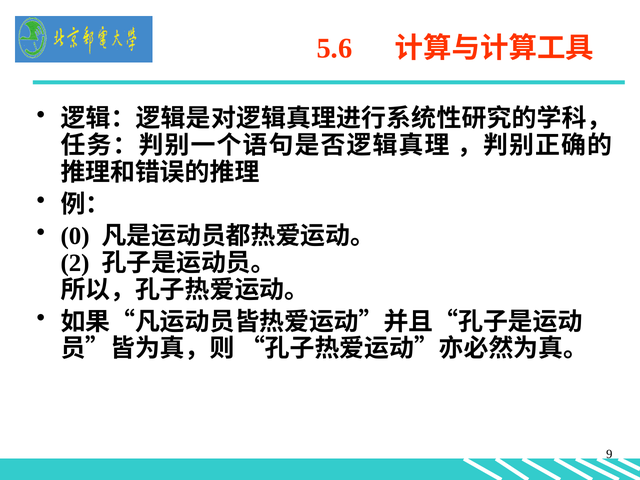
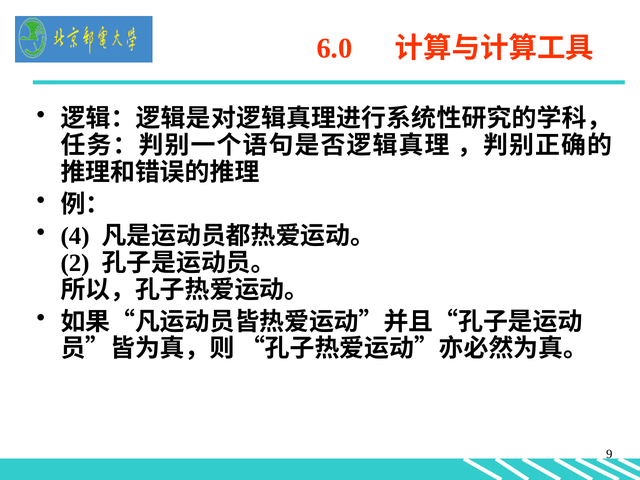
5.6: 5.6 -> 6.0 (335, 48)
0: 0 -> 4 (75, 236)
